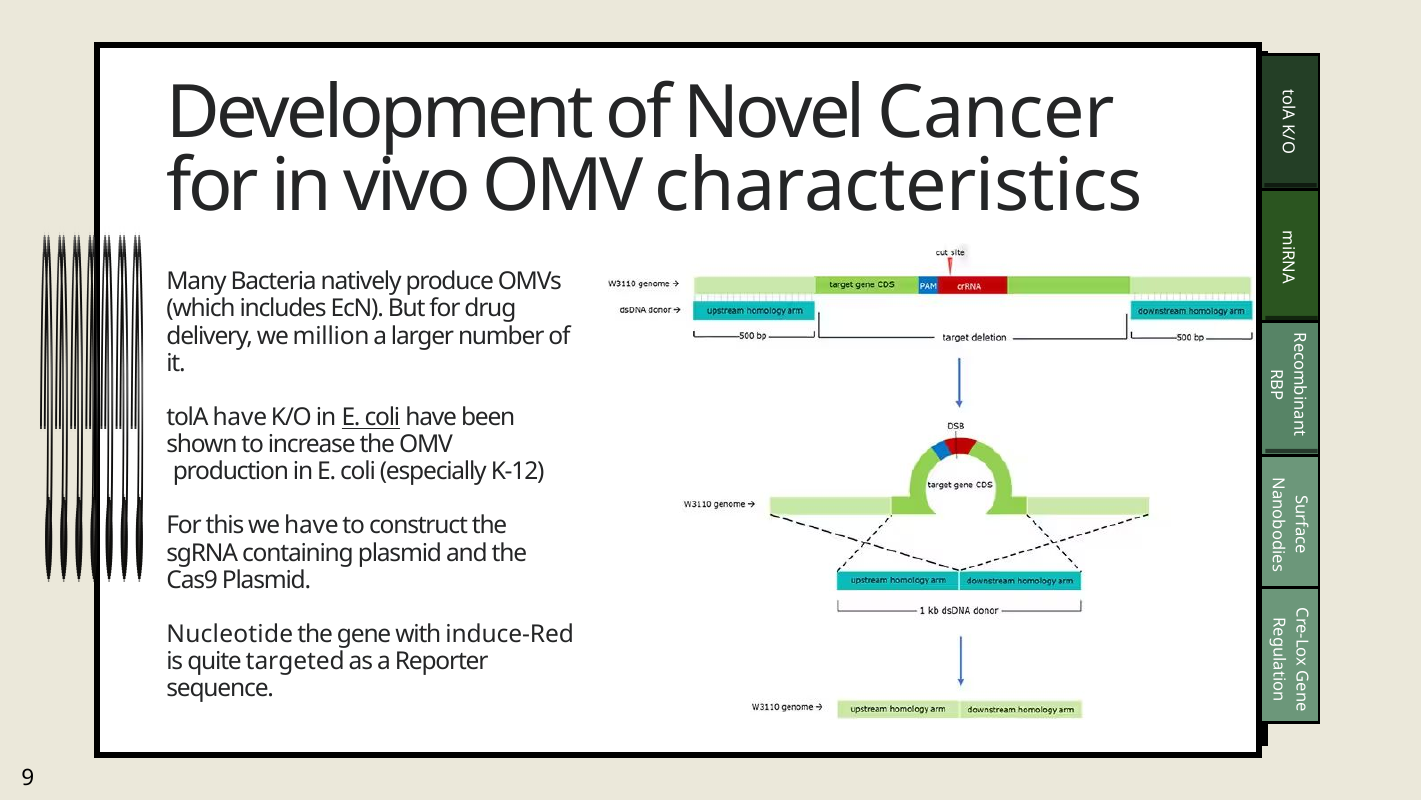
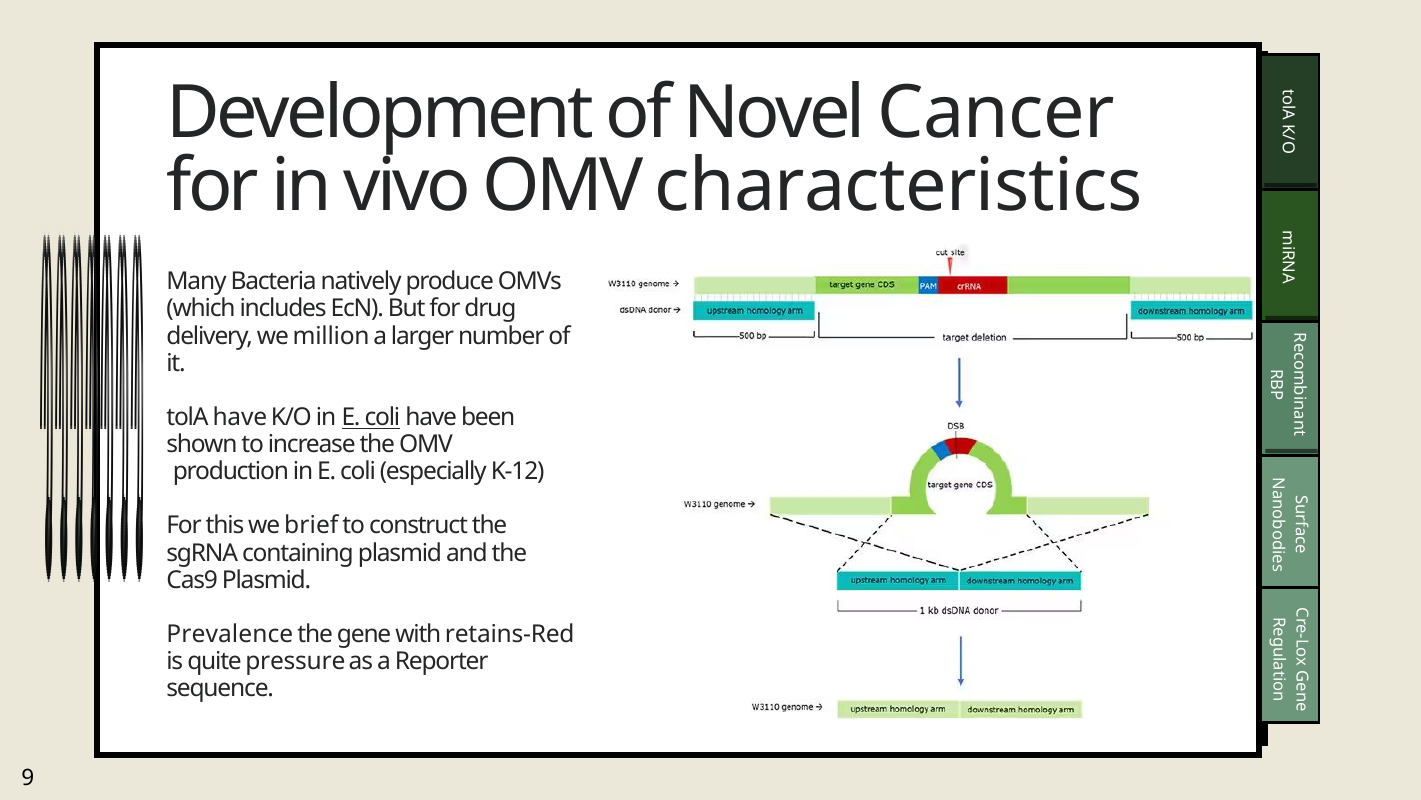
we have: have -> brief (311, 525)
Nucleotide: Nucleotide -> Prevalence (230, 634)
induce-Red: induce-Red -> retains-Red (510, 634)
targeted: targeted -> pressure (295, 661)
